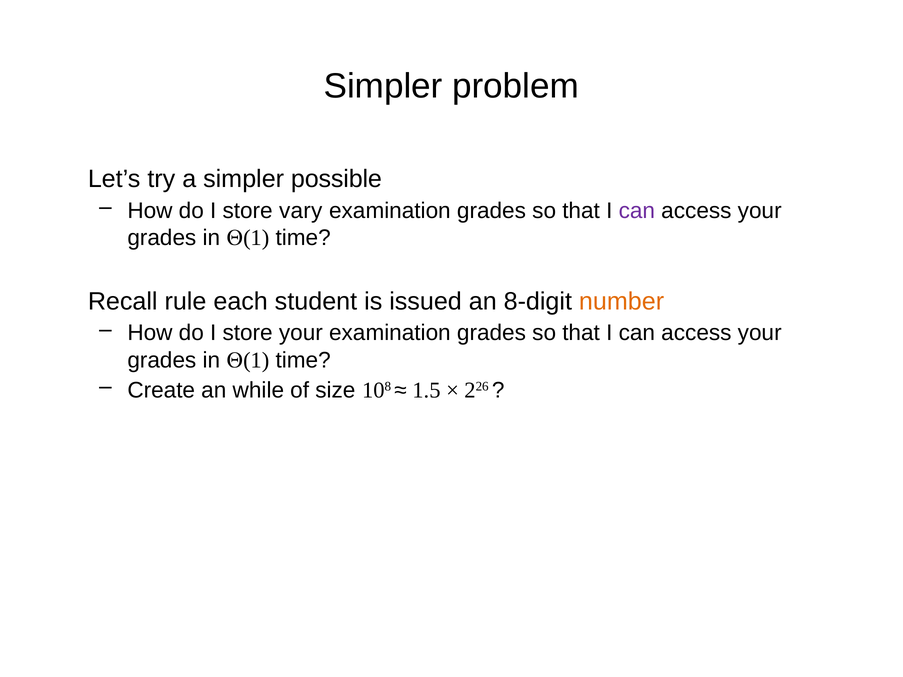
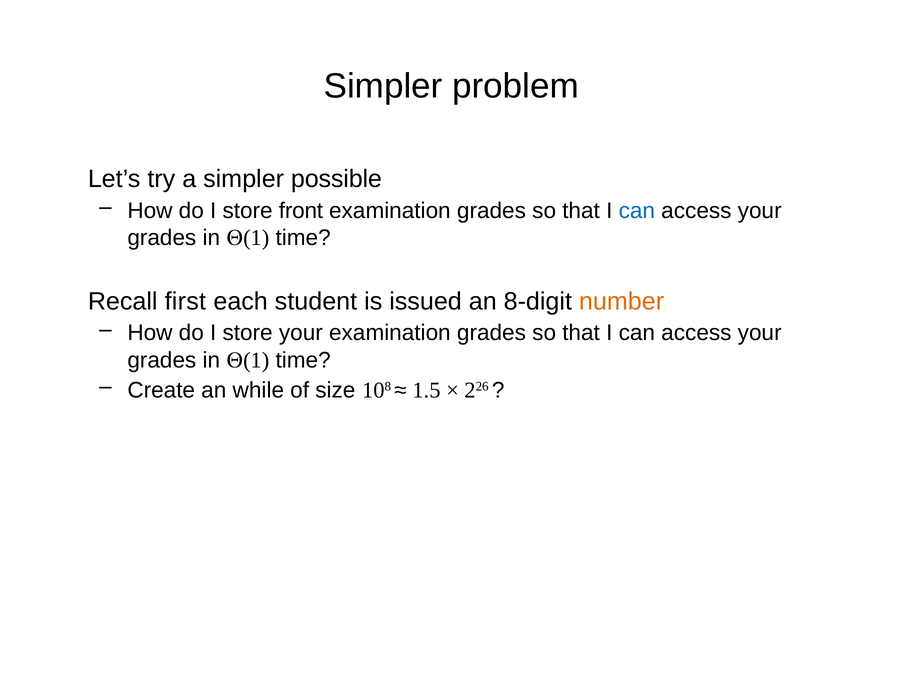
vary: vary -> front (301, 211)
can colour: purple -> blue (637, 211)
rule: rule -> first (185, 302)
